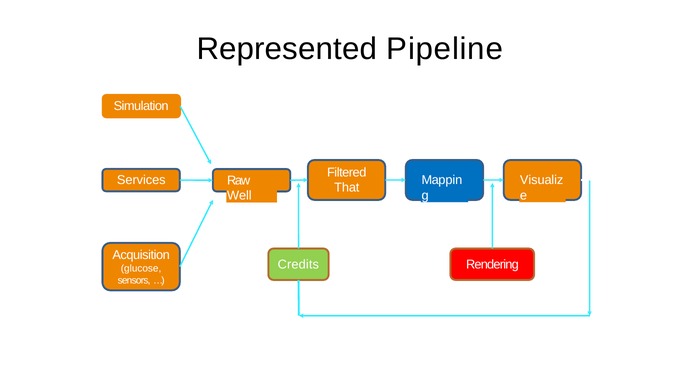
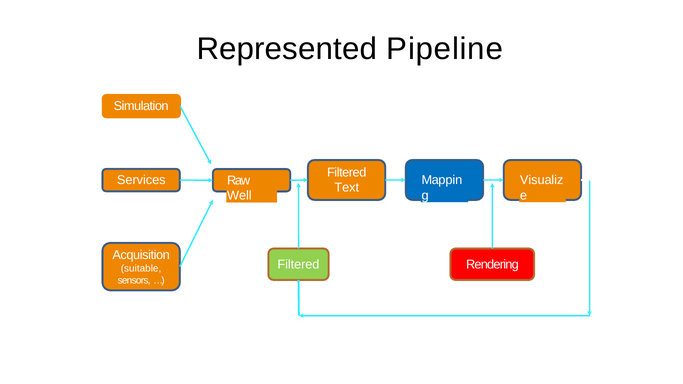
That: That -> Text (347, 188)
Credits: Credits -> Filtered (298, 265)
glucose: glucose -> suitable (141, 269)
